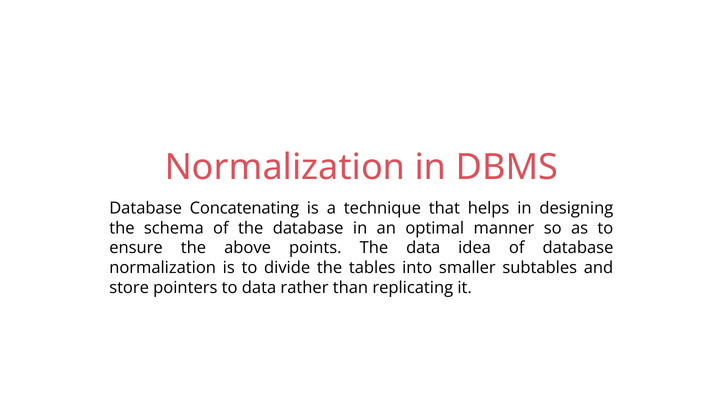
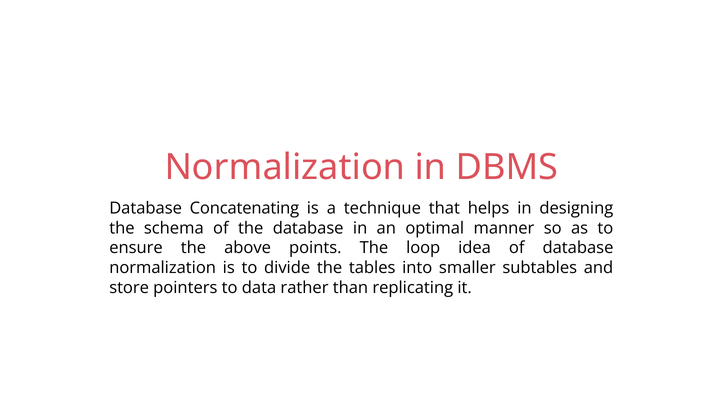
The data: data -> loop (423, 248)
